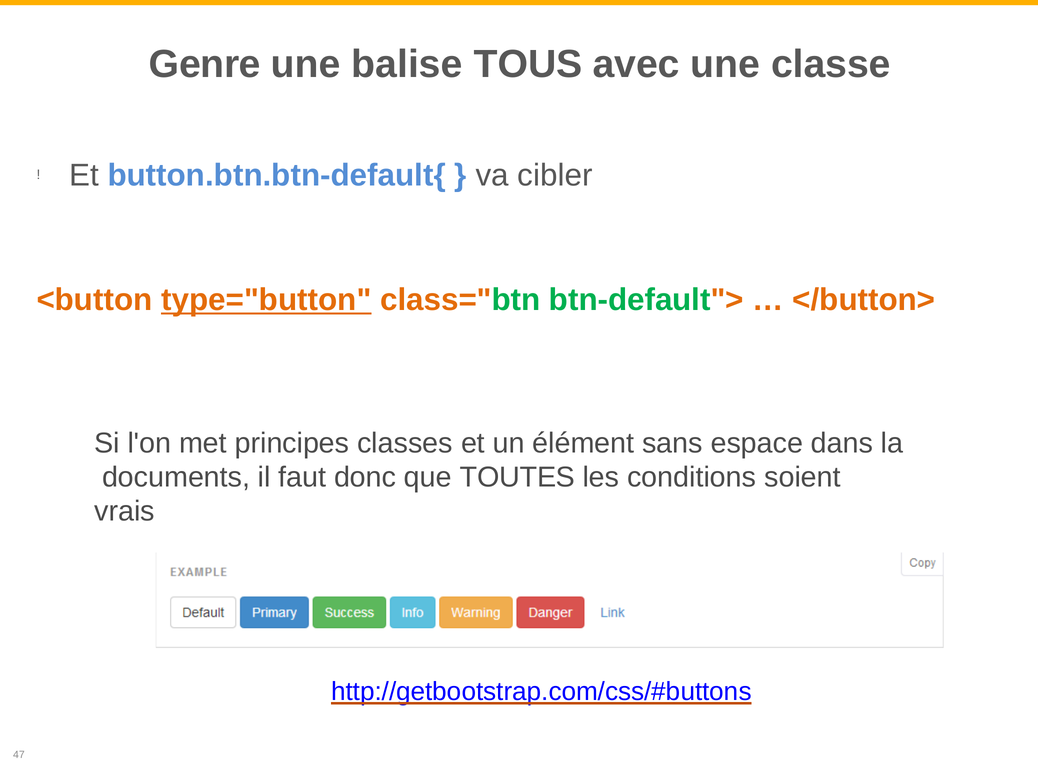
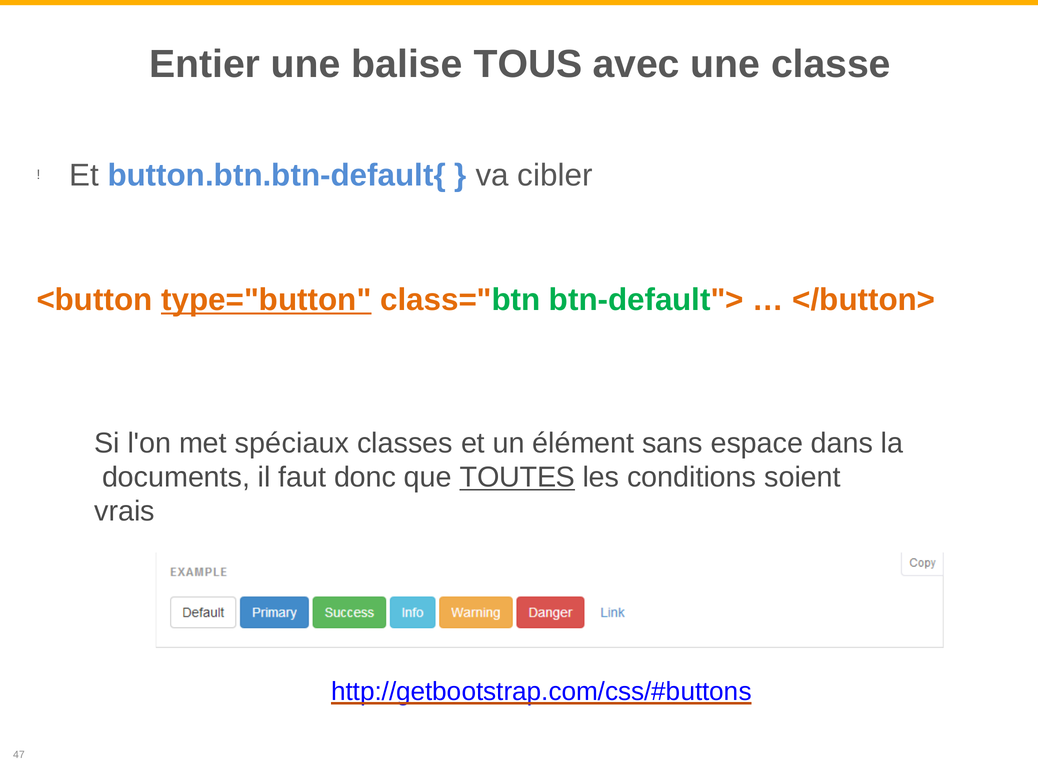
Genre: Genre -> Entier (205, 64)
principes: principes -> spéciaux (292, 443)
TOUTES underline: none -> present (517, 477)
